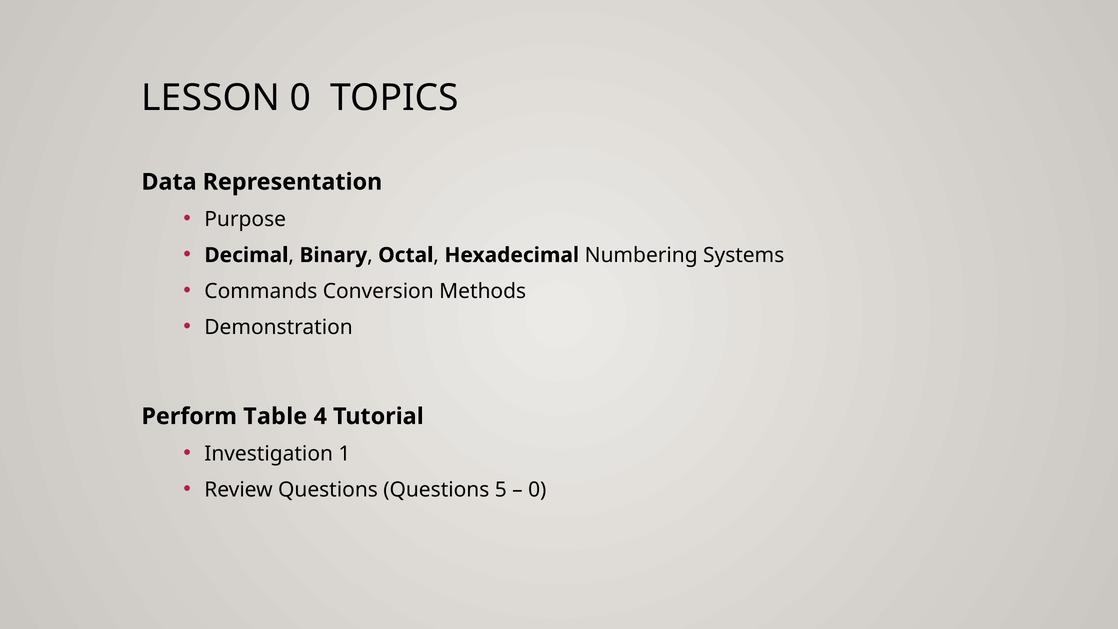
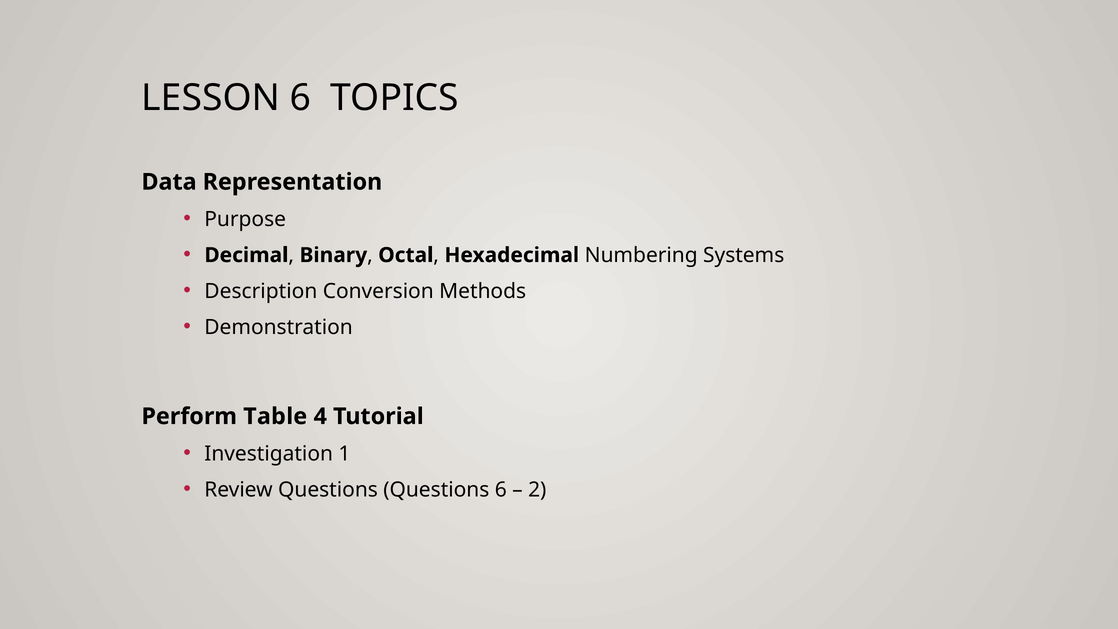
LESSON 0: 0 -> 6 (300, 98)
Commands: Commands -> Description (261, 291)
Questions 5: 5 -> 6 (501, 490)
0: 0 -> 2 (537, 490)
